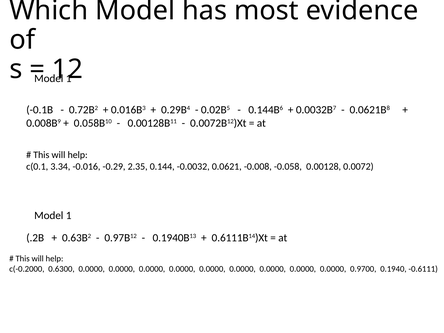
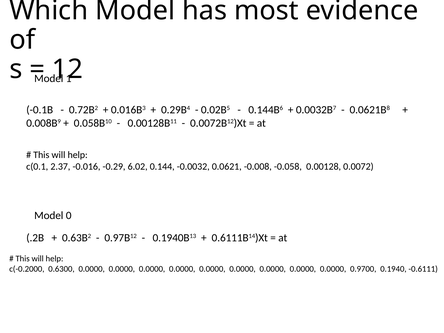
3.34: 3.34 -> 2.37 (60, 167)
2.35: 2.35 -> 6.02 (138, 167)
1: 1 -> 0 (69, 216)
